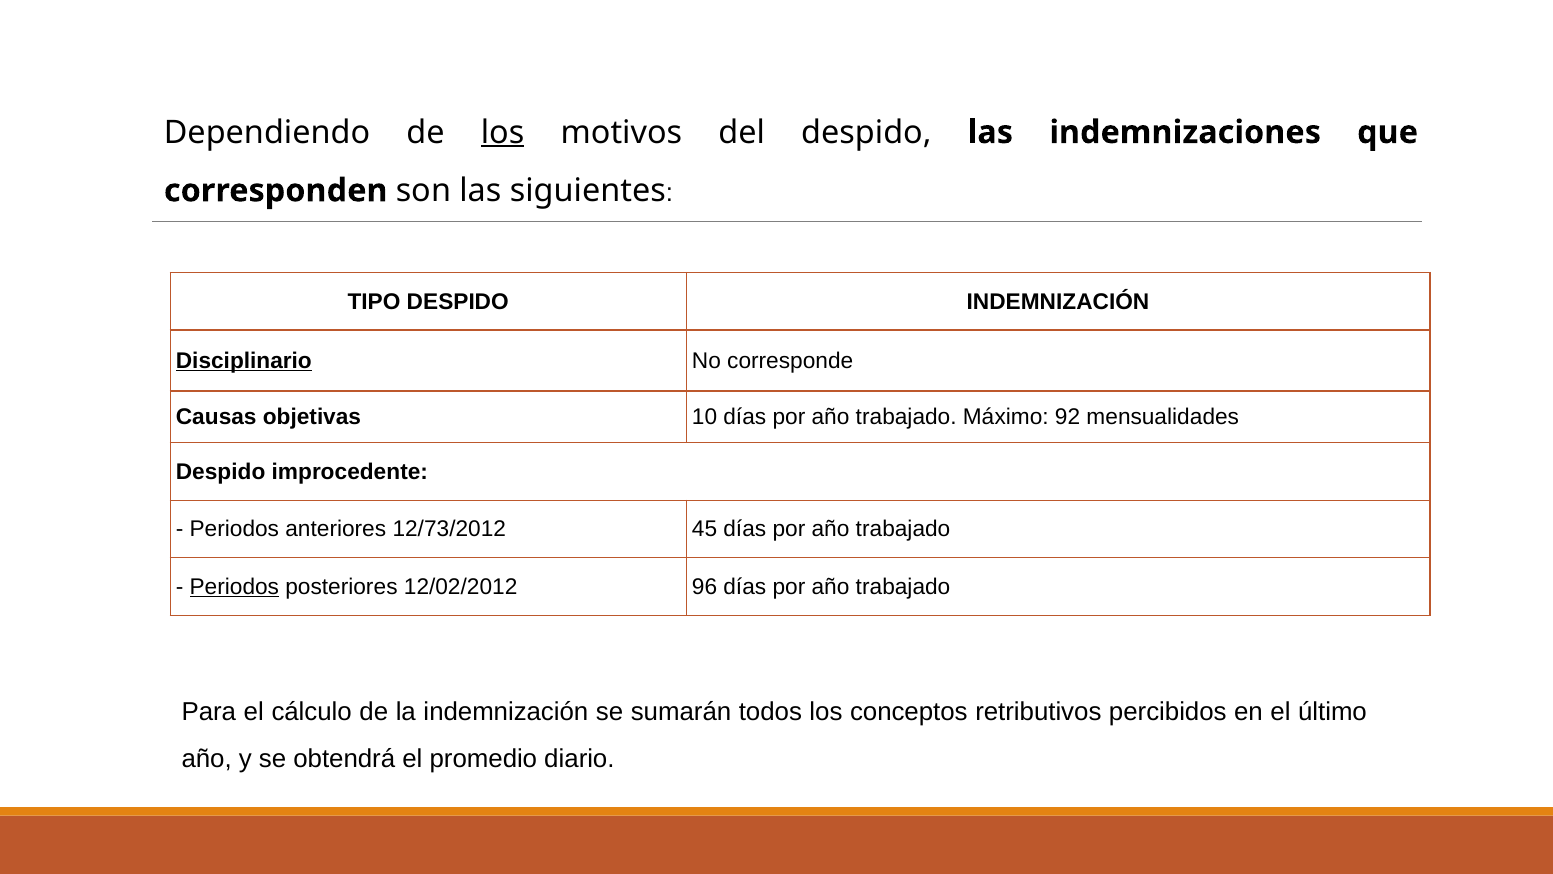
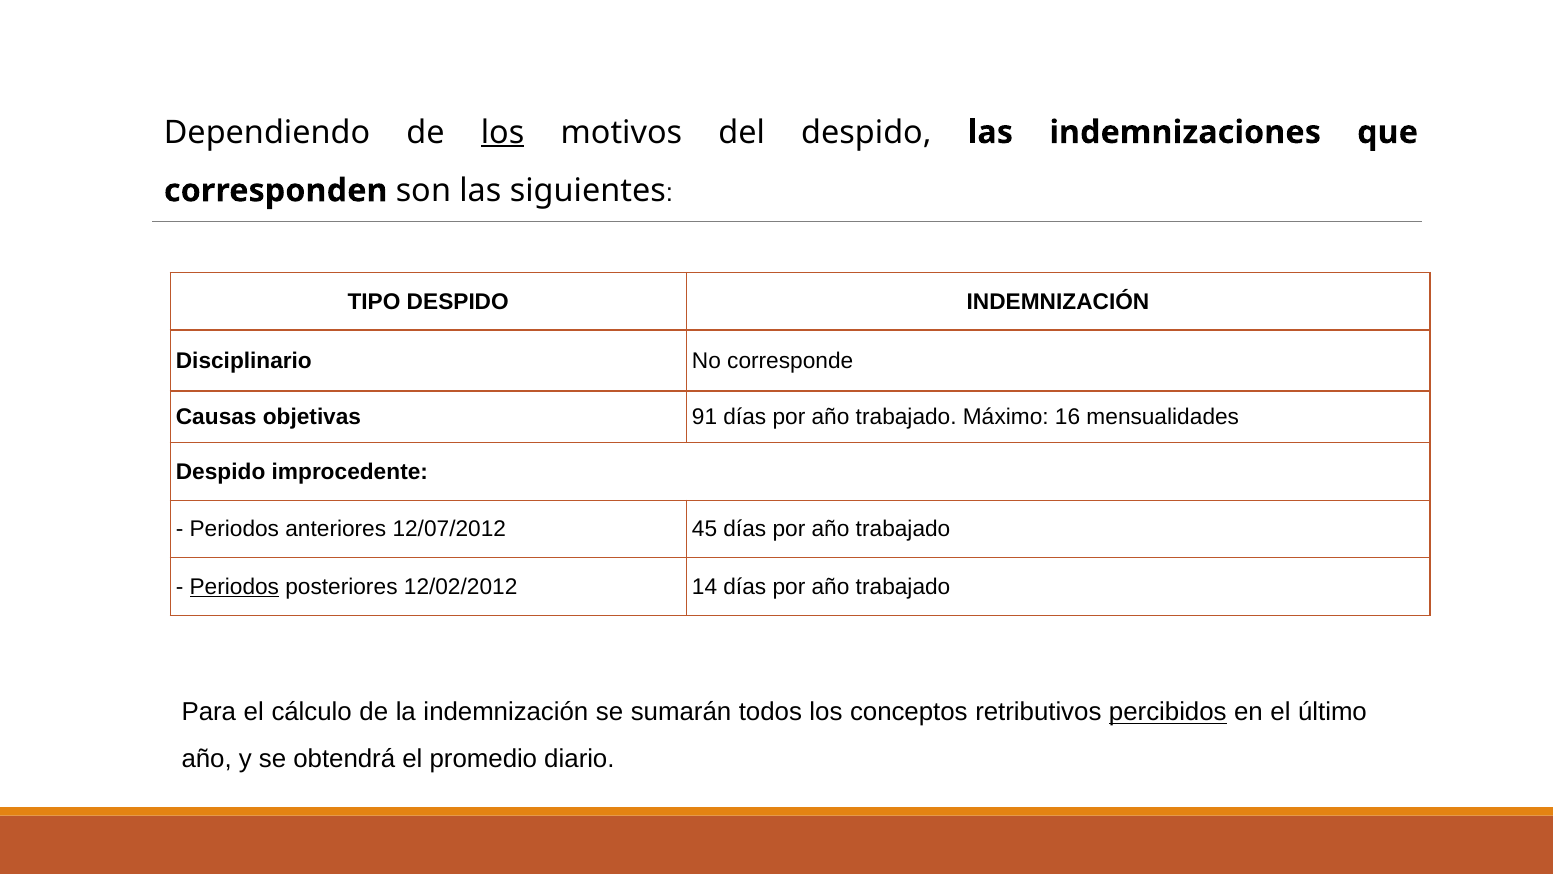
Disciplinario underline: present -> none (244, 361)
10: 10 -> 91 (705, 417)
92: 92 -> 16 (1068, 417)
12/73/2012: 12/73/2012 -> 12/07/2012 (449, 529)
96: 96 -> 14 (705, 587)
percibidos underline: none -> present (1168, 712)
